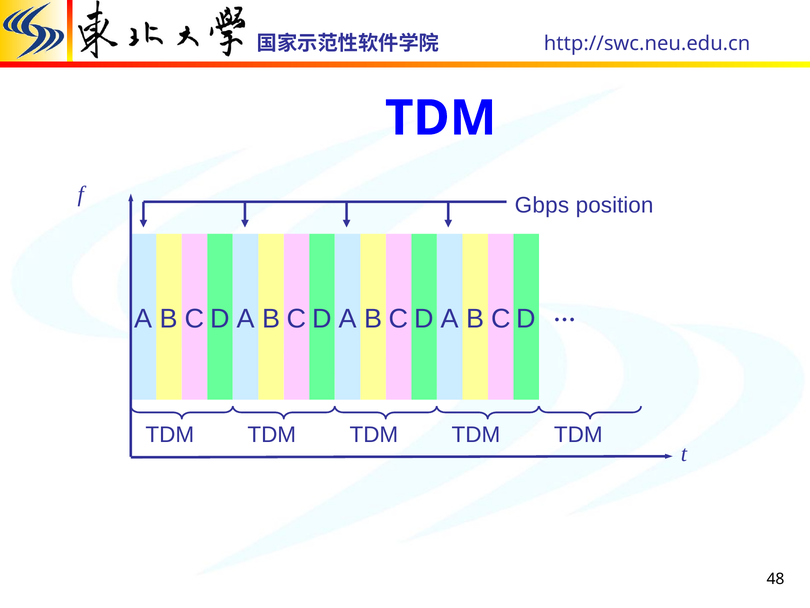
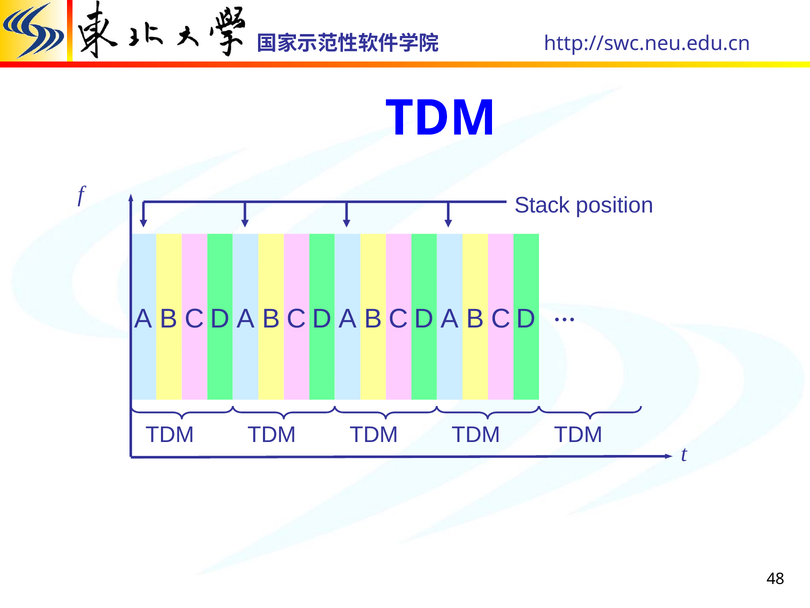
Gbps: Gbps -> Stack (542, 205)
